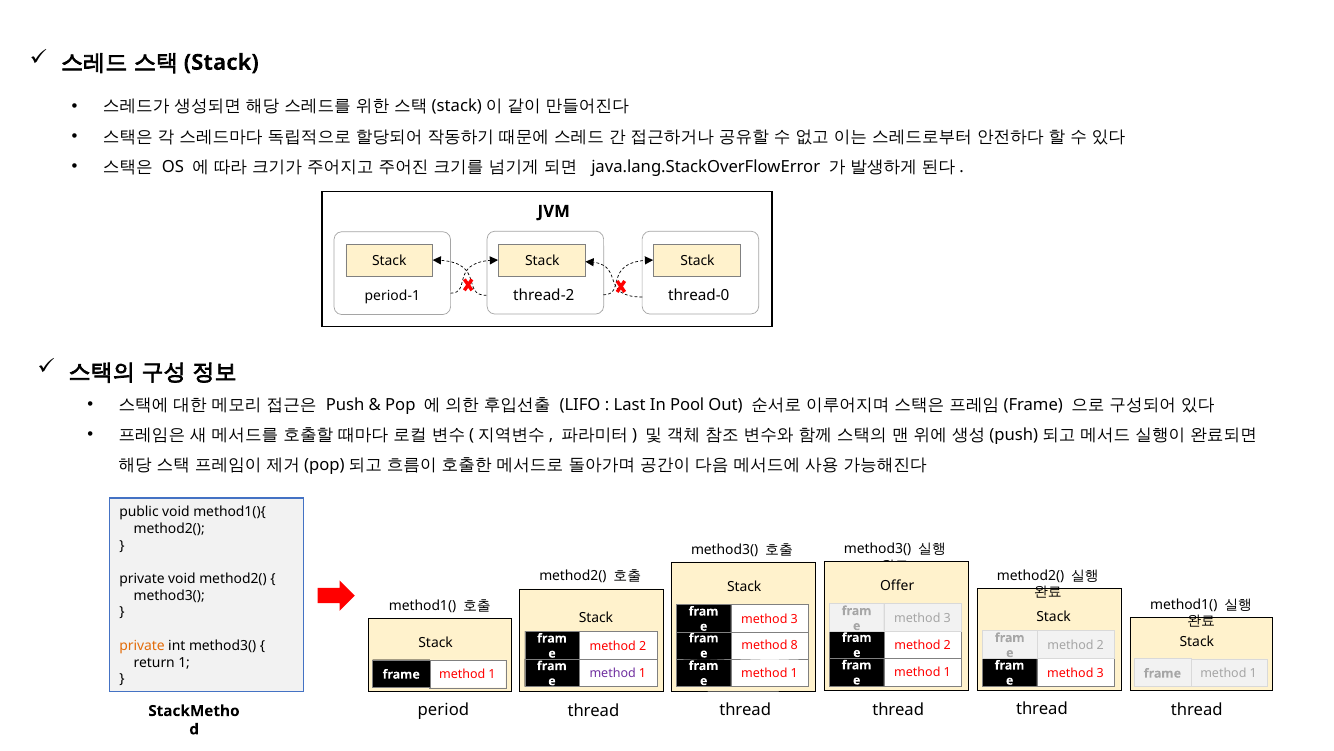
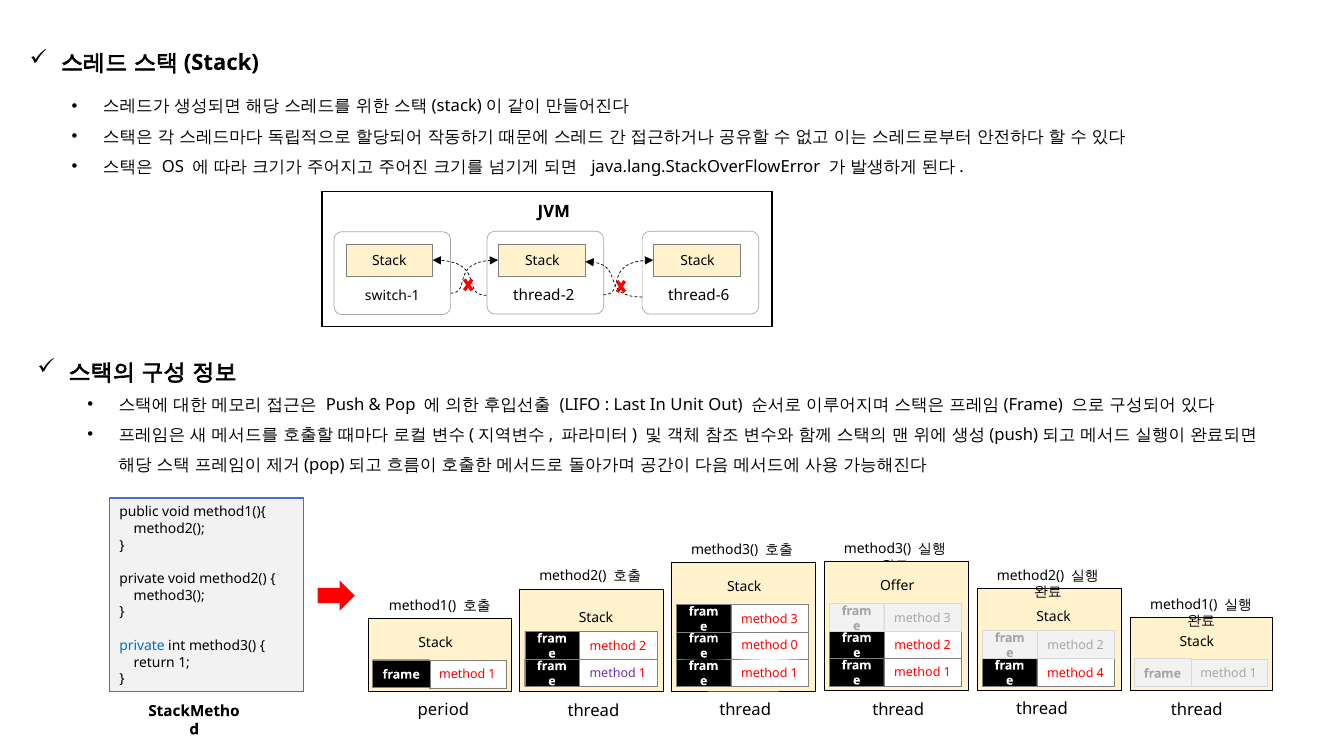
thread-0: thread-0 -> thread-6 (699, 295)
period-1: period-1 -> switch-1 (392, 296)
Pool: Pool -> Unit (687, 405)
private colour: orange -> blue (142, 645)
8: 8 -> 0 (794, 645)
3: 3 -> 4 (1100, 672)
